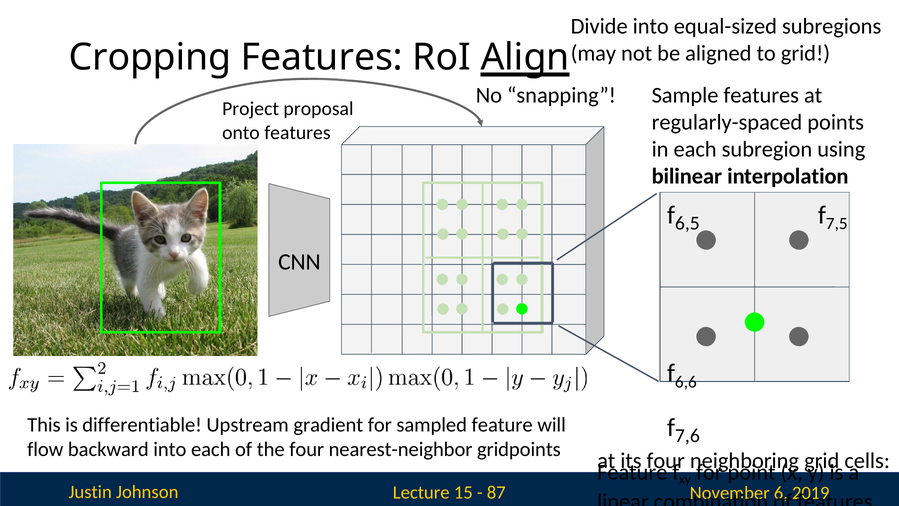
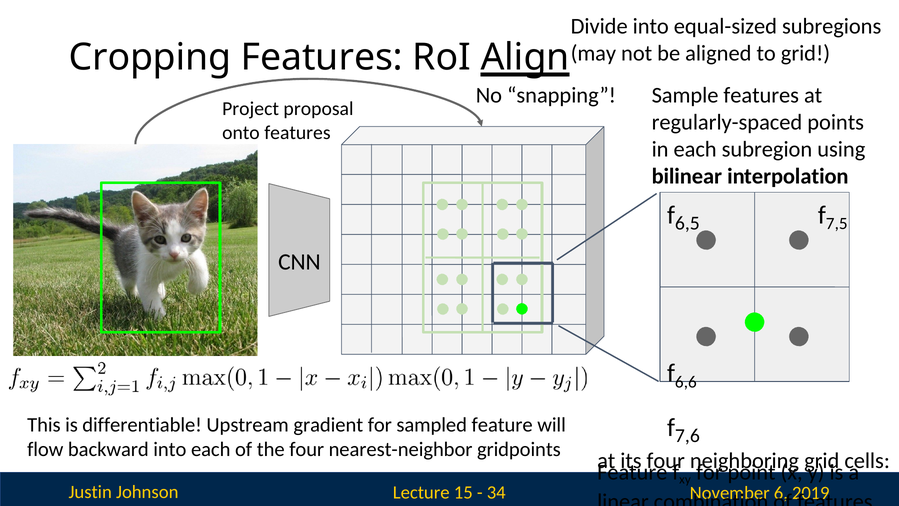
87: 87 -> 34 (496, 492)
